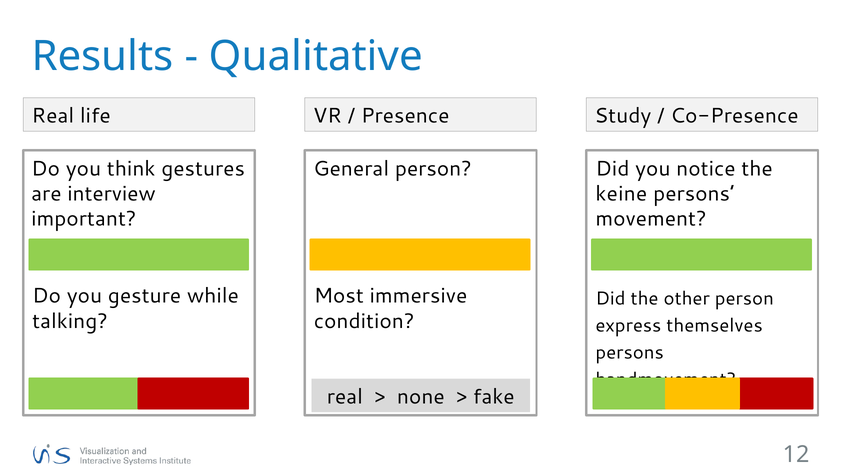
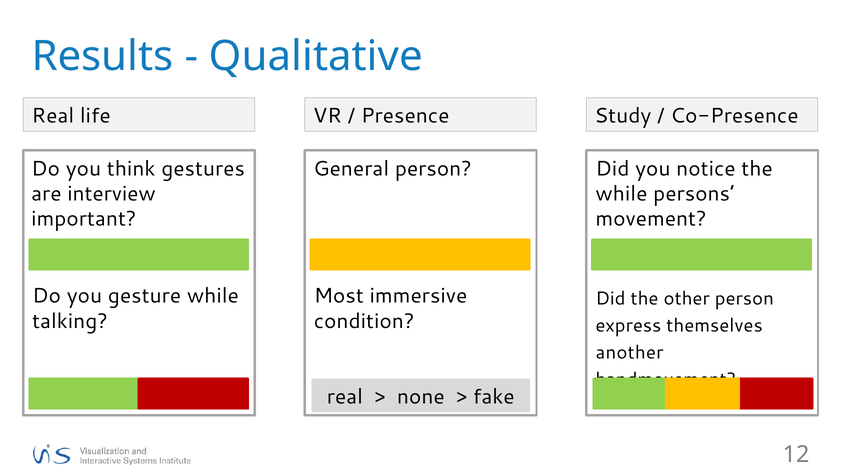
keine: keine -> while (621, 194)
persons: persons -> another (630, 353)
